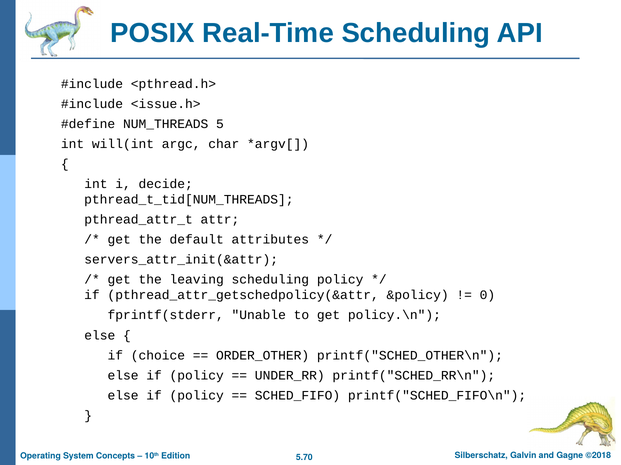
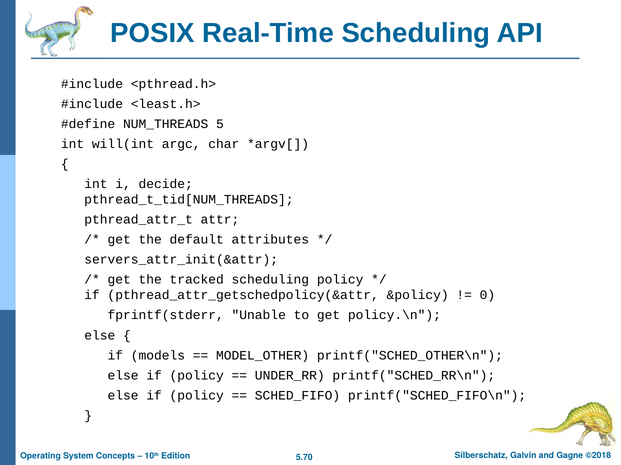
<issue.h>: <issue.h> -> <least.h> (166, 104)
leaving: leaving -> tracked (197, 280)
choice: choice -> models (158, 356)
ORDER_OTHER: ORDER_OTHER -> MODEL_OTHER (263, 356)
